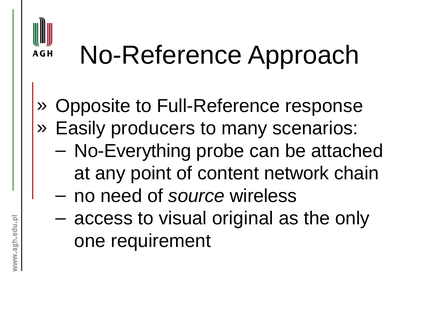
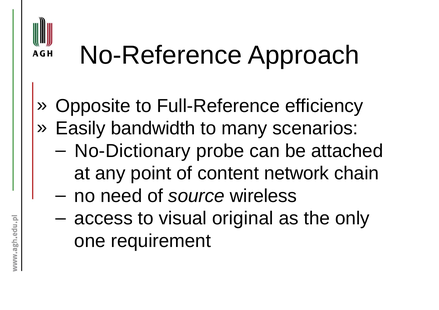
response: response -> efficiency (324, 106)
producers: producers -> bandwidth (153, 129)
No-Everything: No-Everything -> No-Dictionary (133, 151)
